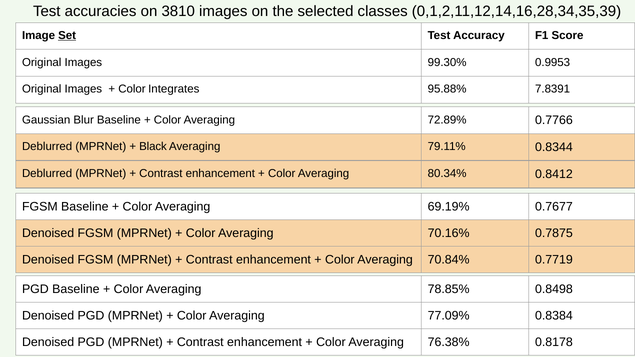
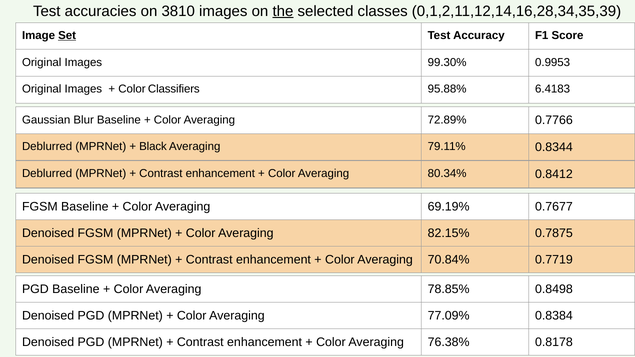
the underline: none -> present (283, 11)
Integrates: Integrates -> Classifiers (174, 89)
7.8391: 7.8391 -> 6.4183 (553, 89)
70.16%: 70.16% -> 82.15% (449, 233)
